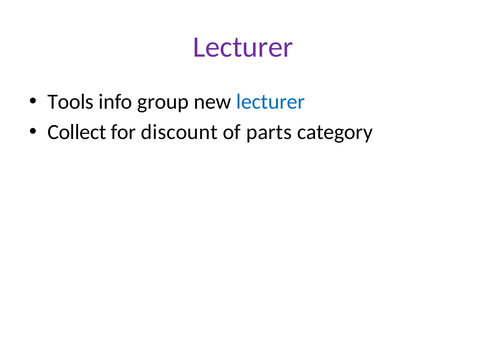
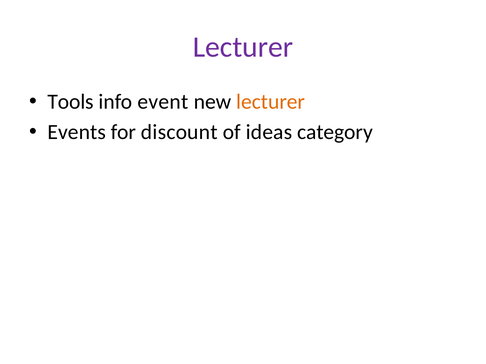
group: group -> event (163, 102)
lecturer colour: blue -> orange (271, 102)
Collect: Collect -> Events (77, 132)
parts: parts -> ideas (269, 132)
